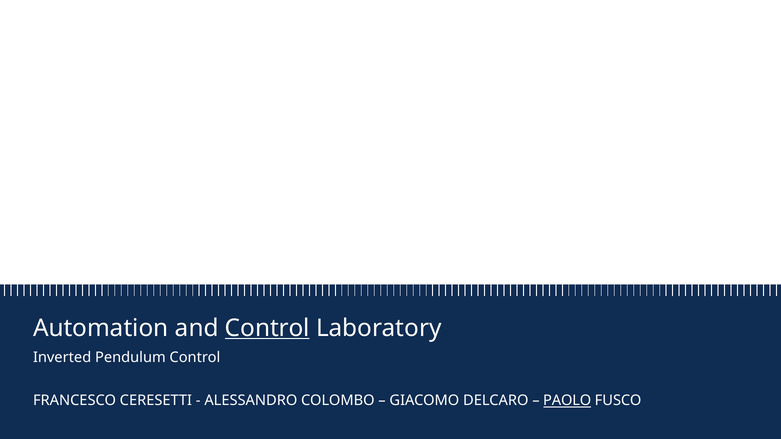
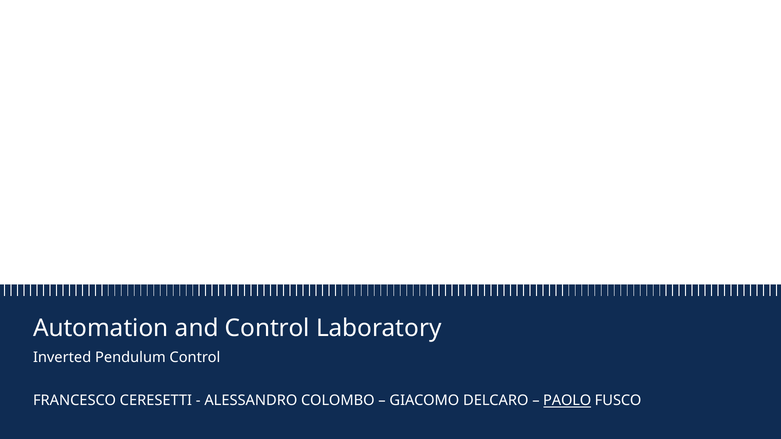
Control underline: present -> none (267, 328)
